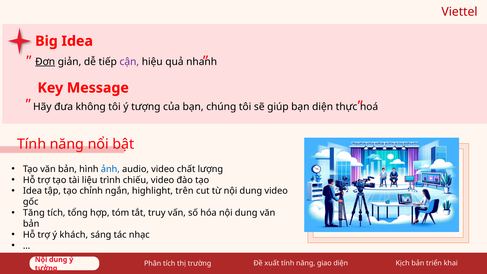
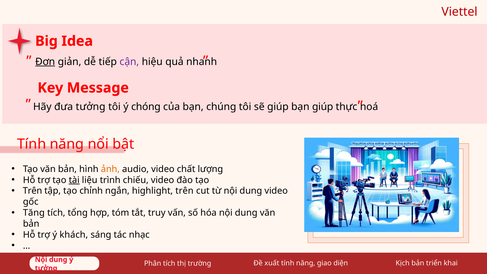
đưa không: không -> tưởng (91, 107)
tượng: tượng -> chóng (146, 107)
bạn diện: diện -> giúp (323, 107)
ảnh colour: blue -> orange (110, 169)
tài underline: none -> present (74, 180)
Idea: Idea -> Trên (33, 191)
